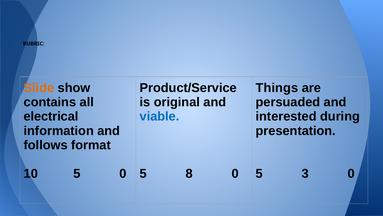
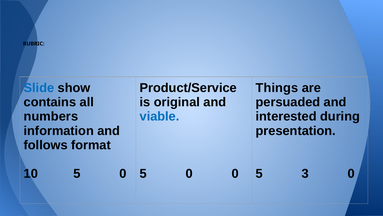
Slide colour: orange -> blue (39, 88)
electrical: electrical -> numbers (51, 116)
8: 8 -> 0 (189, 173)
